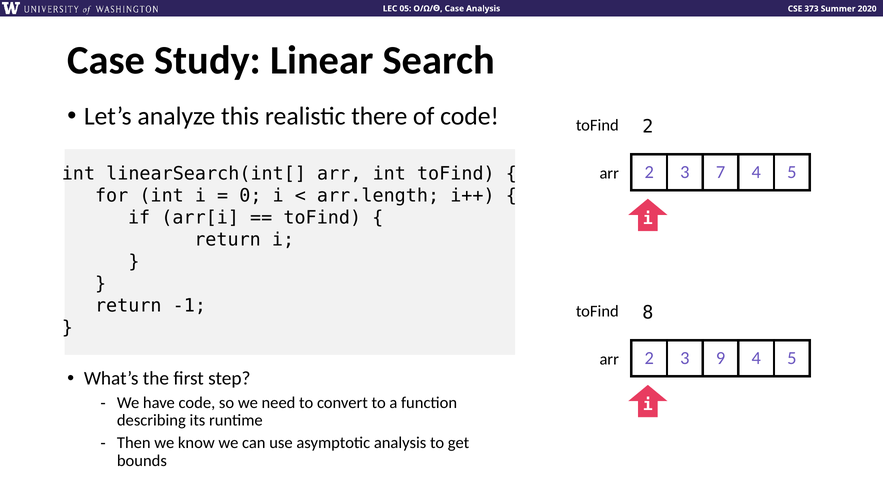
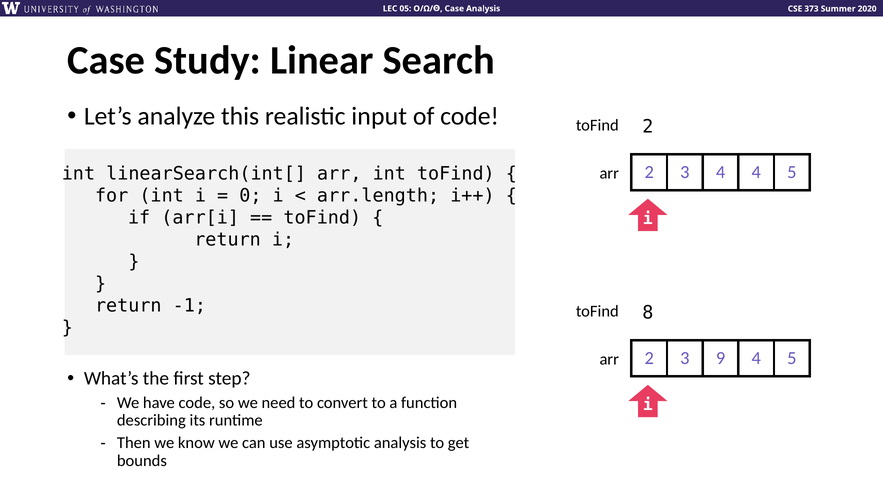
there: there -> input (379, 116)
3 7: 7 -> 4 (721, 173)
